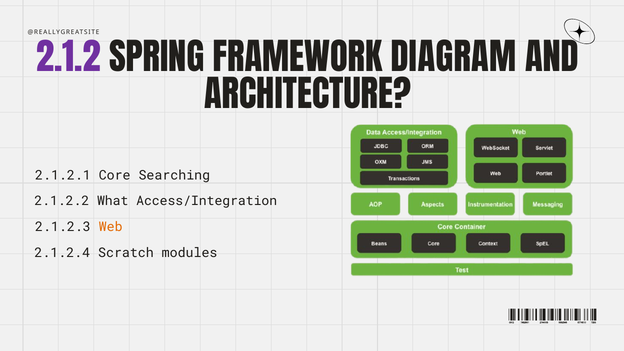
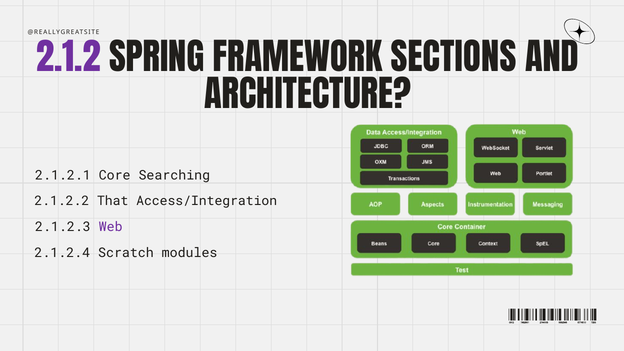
DIAGRAM: DIAGRAM -> SECTIONS (454, 59)
What: What -> That (113, 201)
Web colour: orange -> purple (111, 227)
